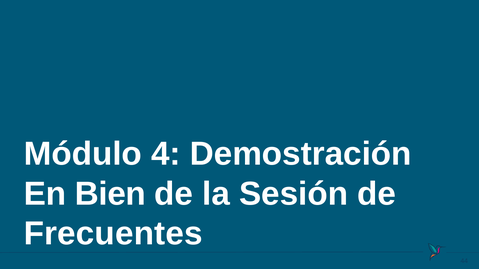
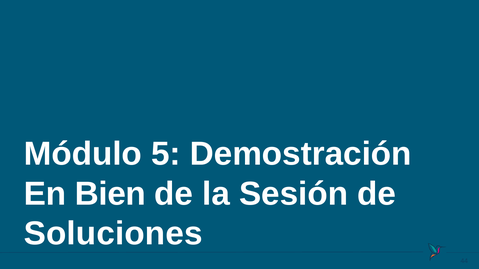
4: 4 -> 5 (166, 154)
Frecuentes: Frecuentes -> Soluciones (113, 234)
